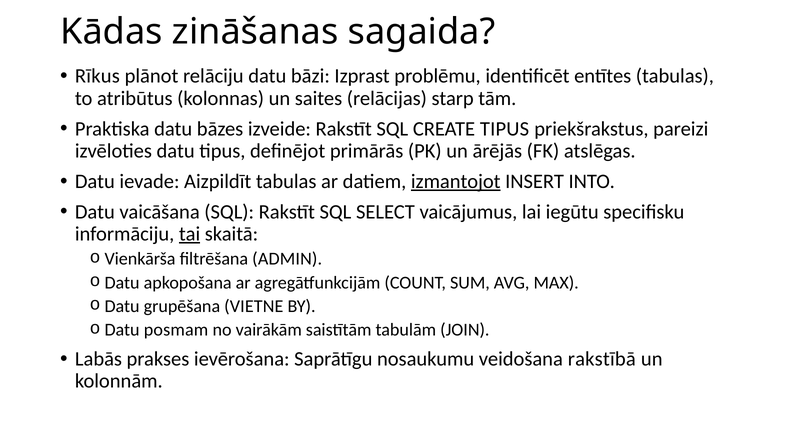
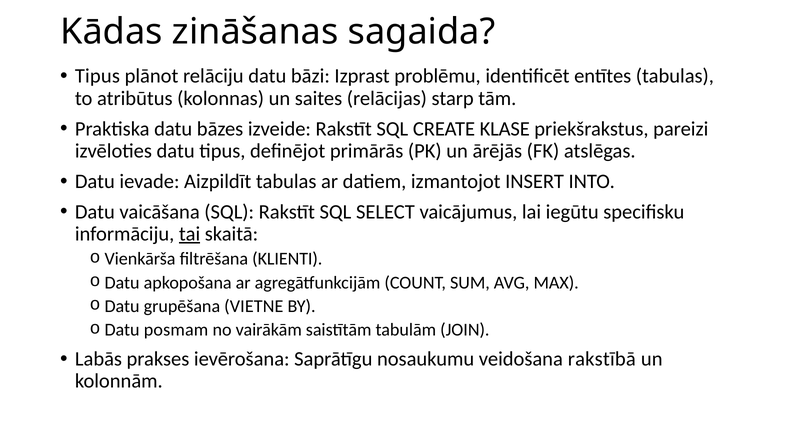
Rīkus: Rīkus -> Tipus (97, 76)
CREATE TIPUS: TIPUS -> KLASE (505, 129)
izmantojot underline: present -> none (456, 181)
ADMIN: ADMIN -> KLIENTI (287, 259)
